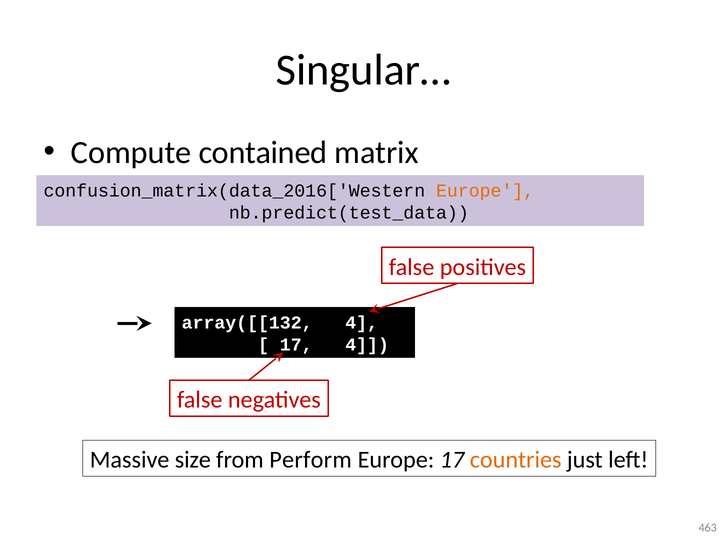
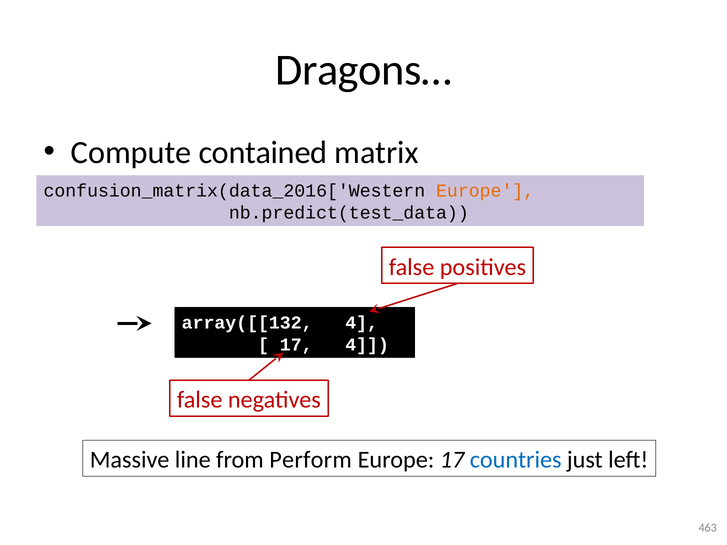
Singular…: Singular… -> Dragons… (364, 70)
size: size -> line (193, 460)
countries colour: orange -> blue (516, 460)
